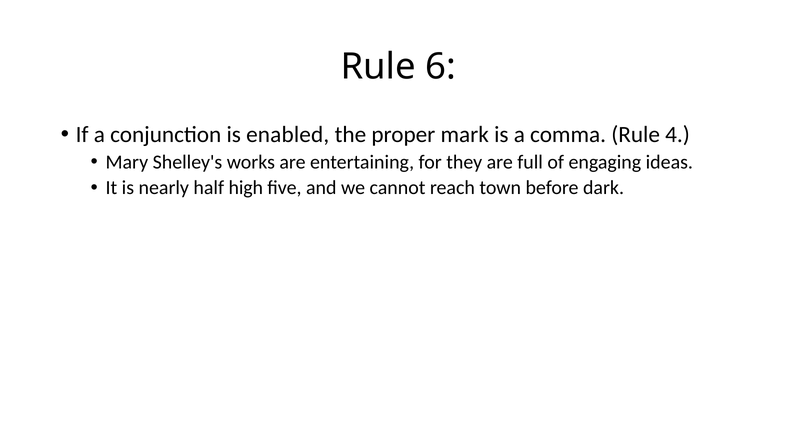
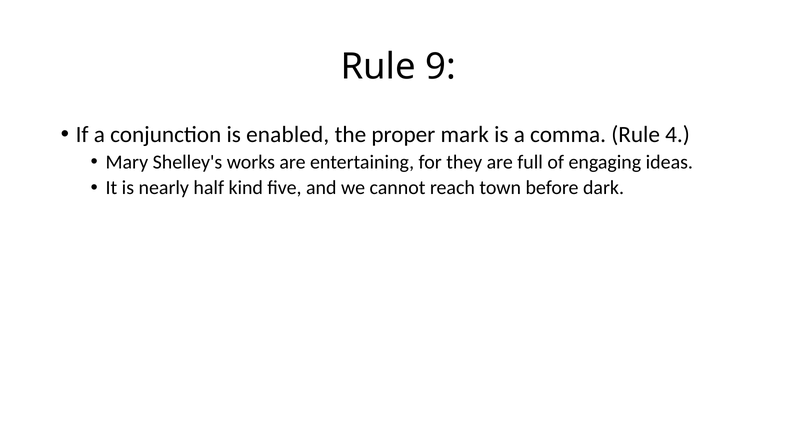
6: 6 -> 9 (441, 67)
high: high -> kind (246, 188)
